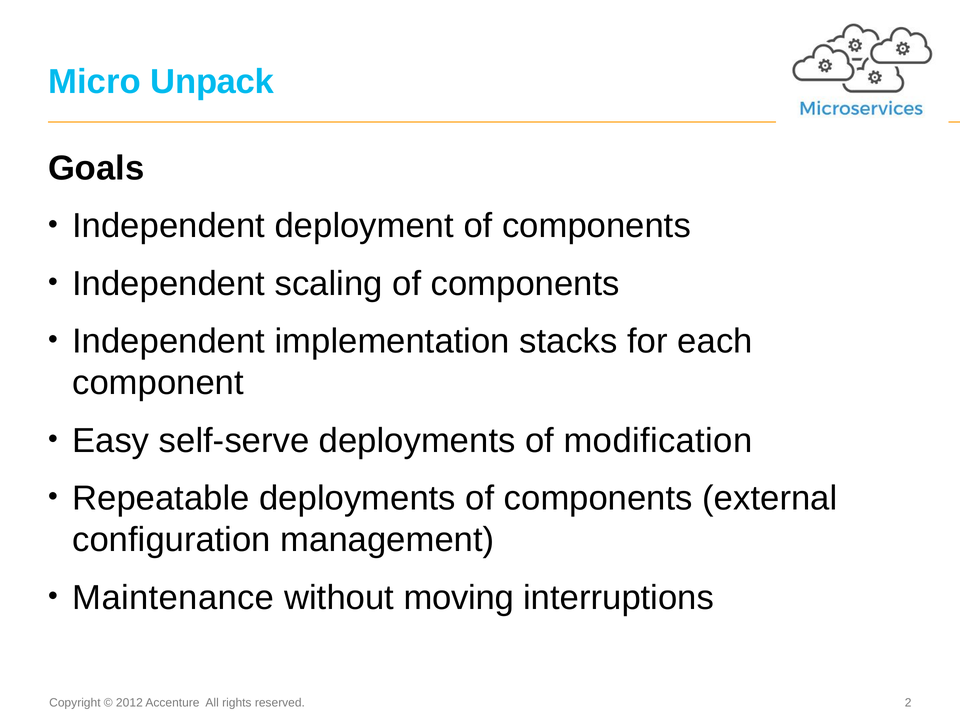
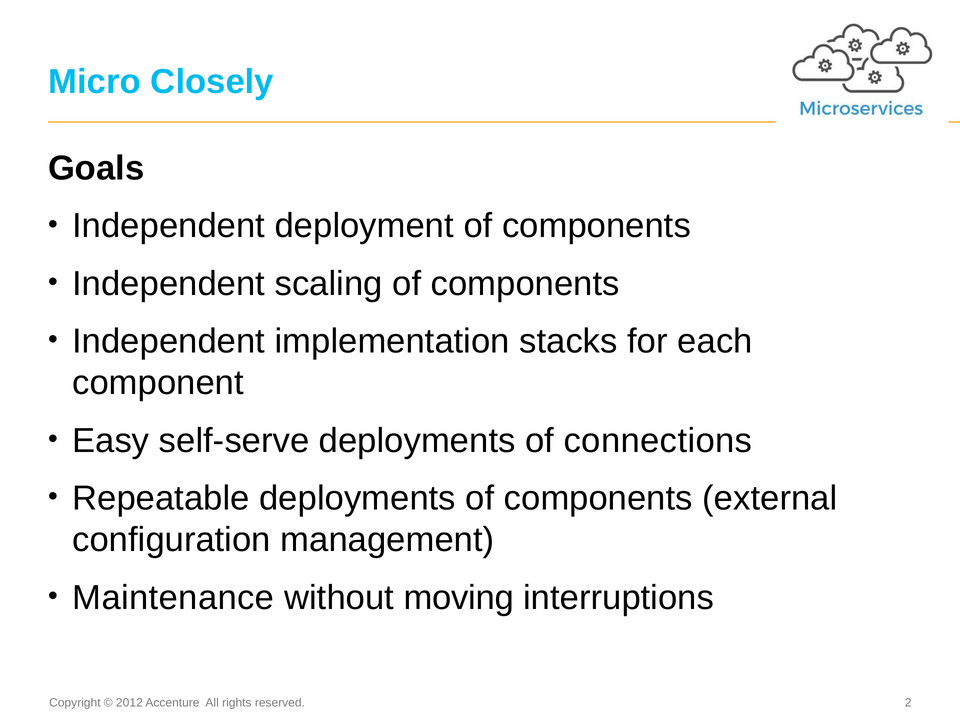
Unpack: Unpack -> Closely (212, 82)
modification: modification -> connections (658, 441)
